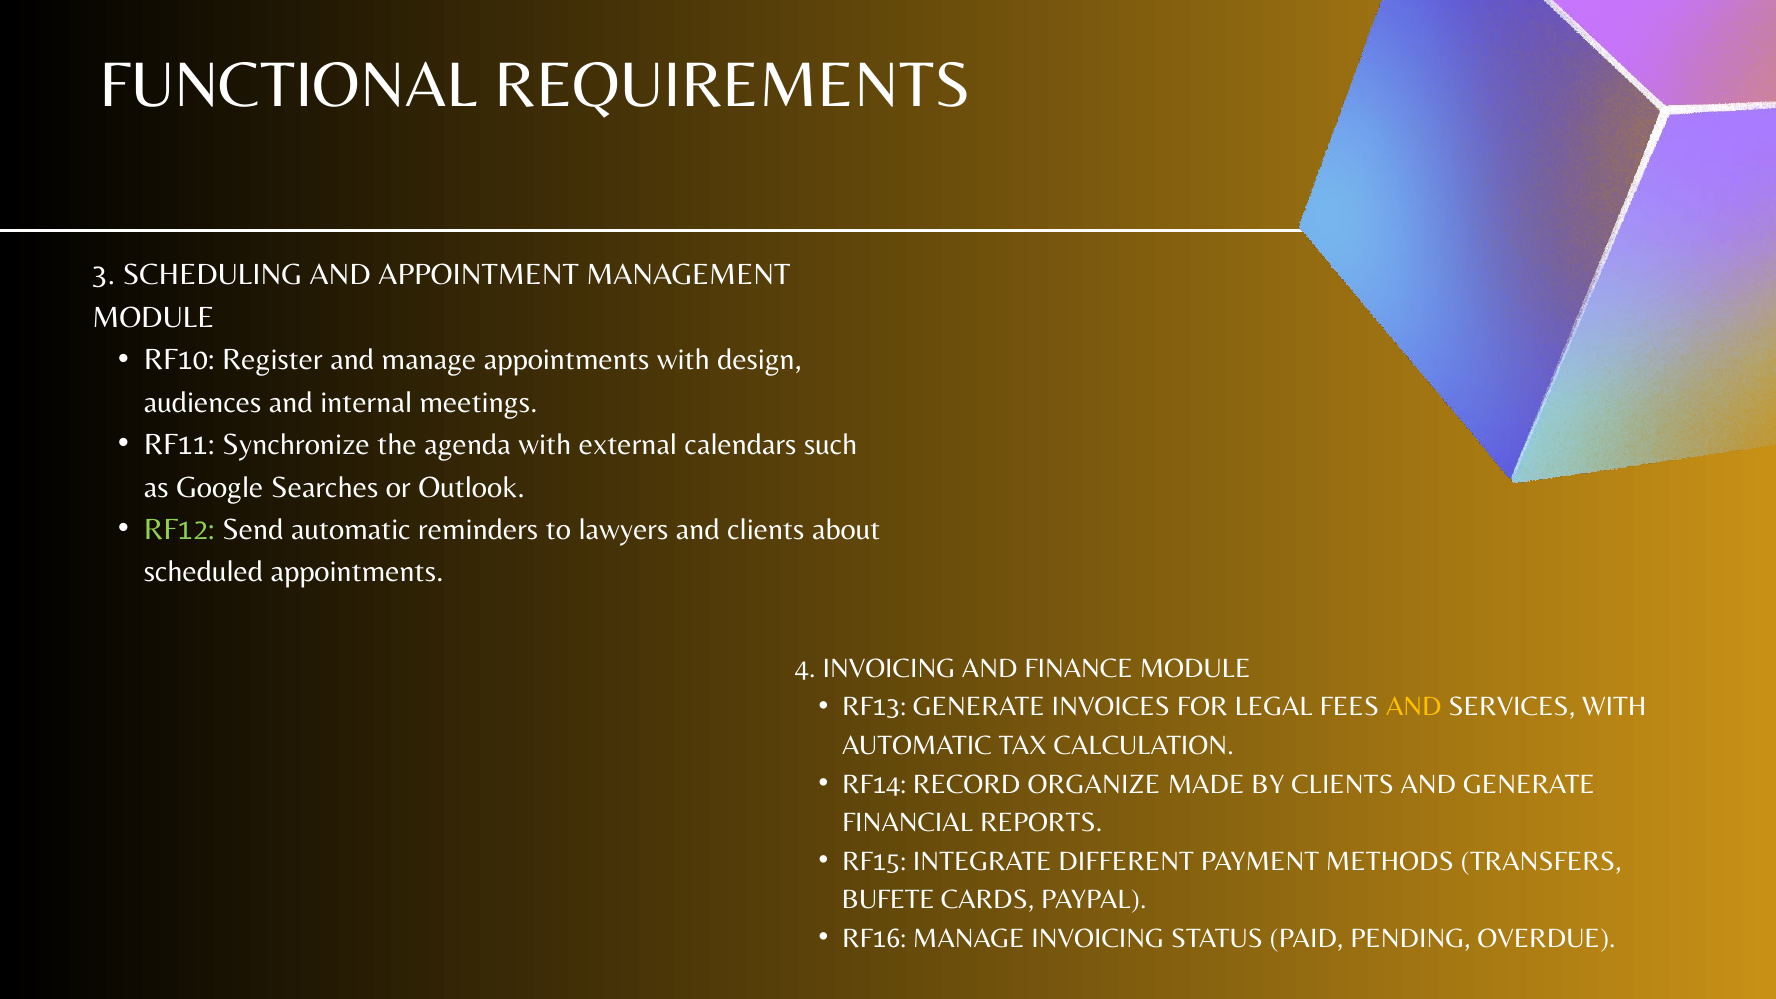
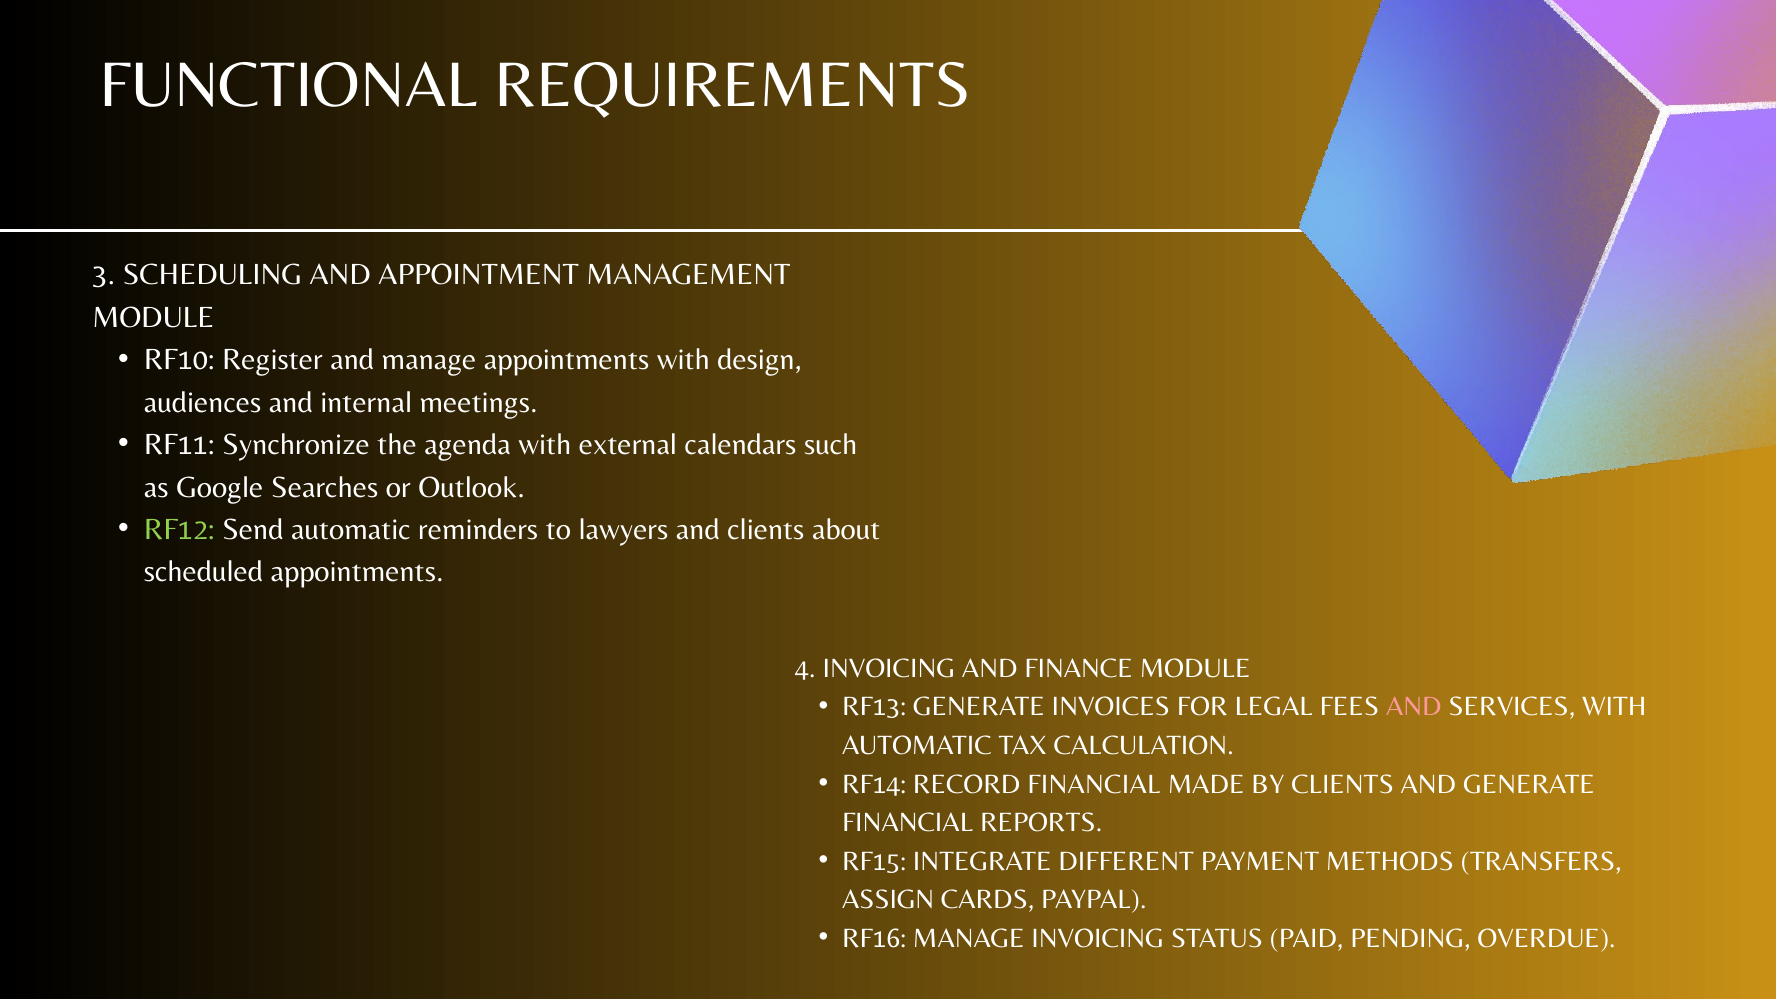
AND colour: yellow -> pink (1414, 707)
RECORD ORGANIZE: ORGANIZE -> FINANCIAL (1094, 784)
BUFETE: BUFETE -> ASSIGN (888, 900)
